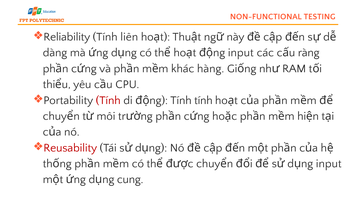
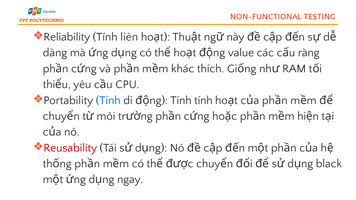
input: input -> value (241, 53)
hàng: hàng -> thích (211, 69)
Tính colour: red -> blue (108, 100)
input: input -> black (329, 164)
cung: cung -> ngay (130, 180)
